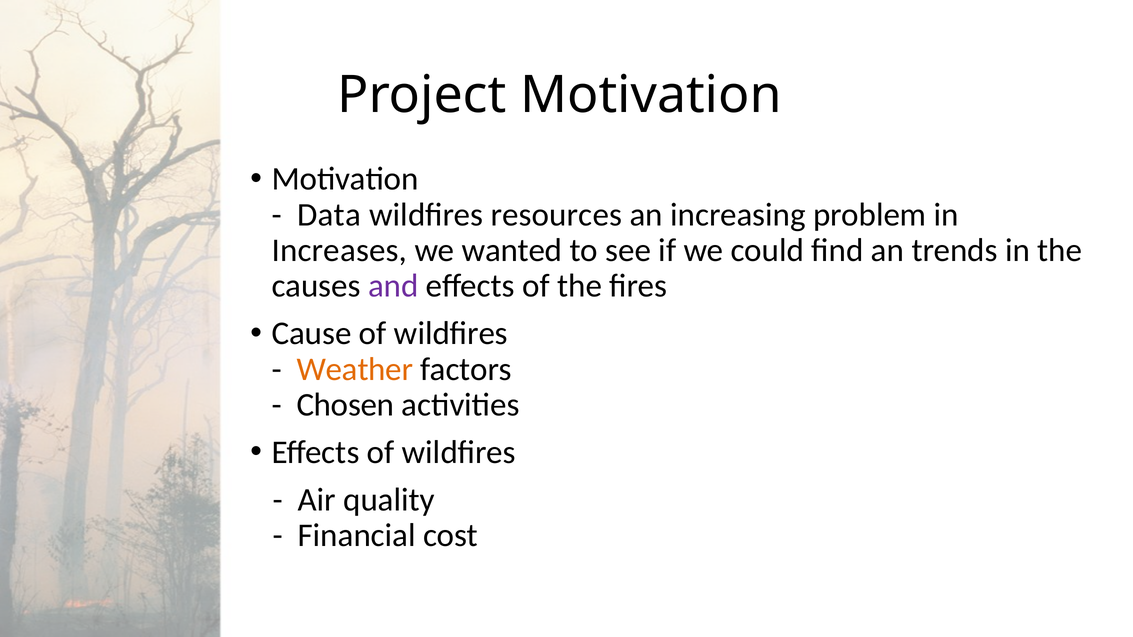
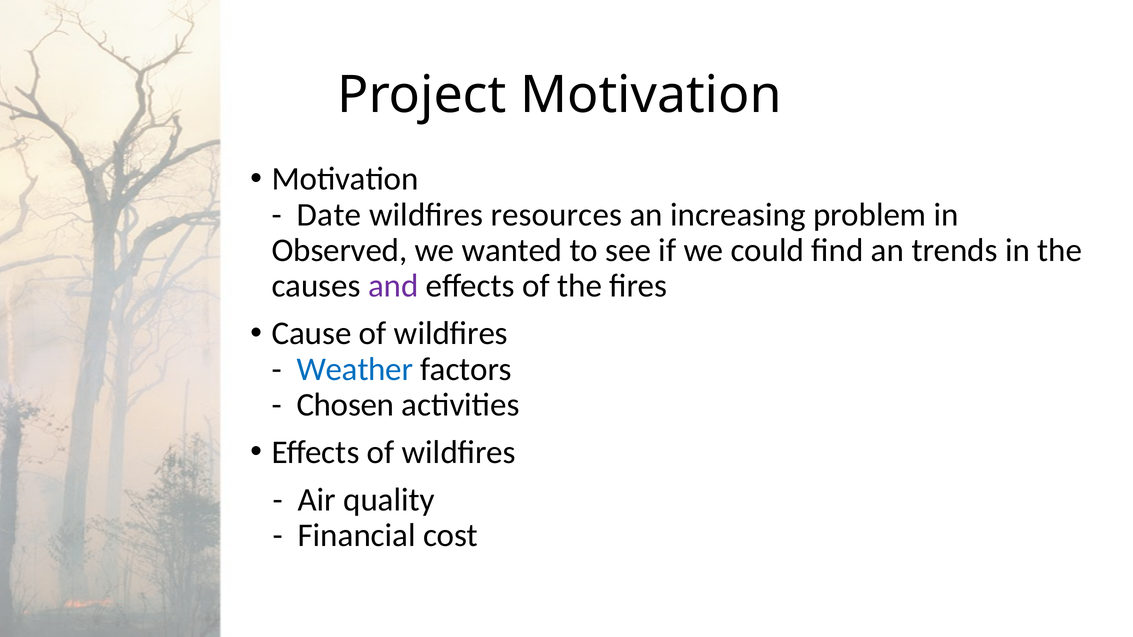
Data: Data -> Date (329, 215)
Increases: Increases -> Observed (340, 250)
Weather colour: orange -> blue (355, 369)
